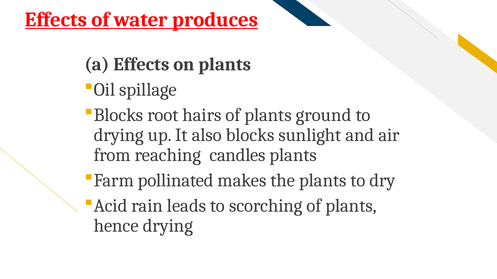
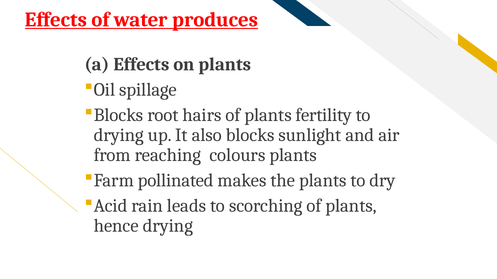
ground: ground -> fertility (324, 115)
candles: candles -> colours (237, 155)
